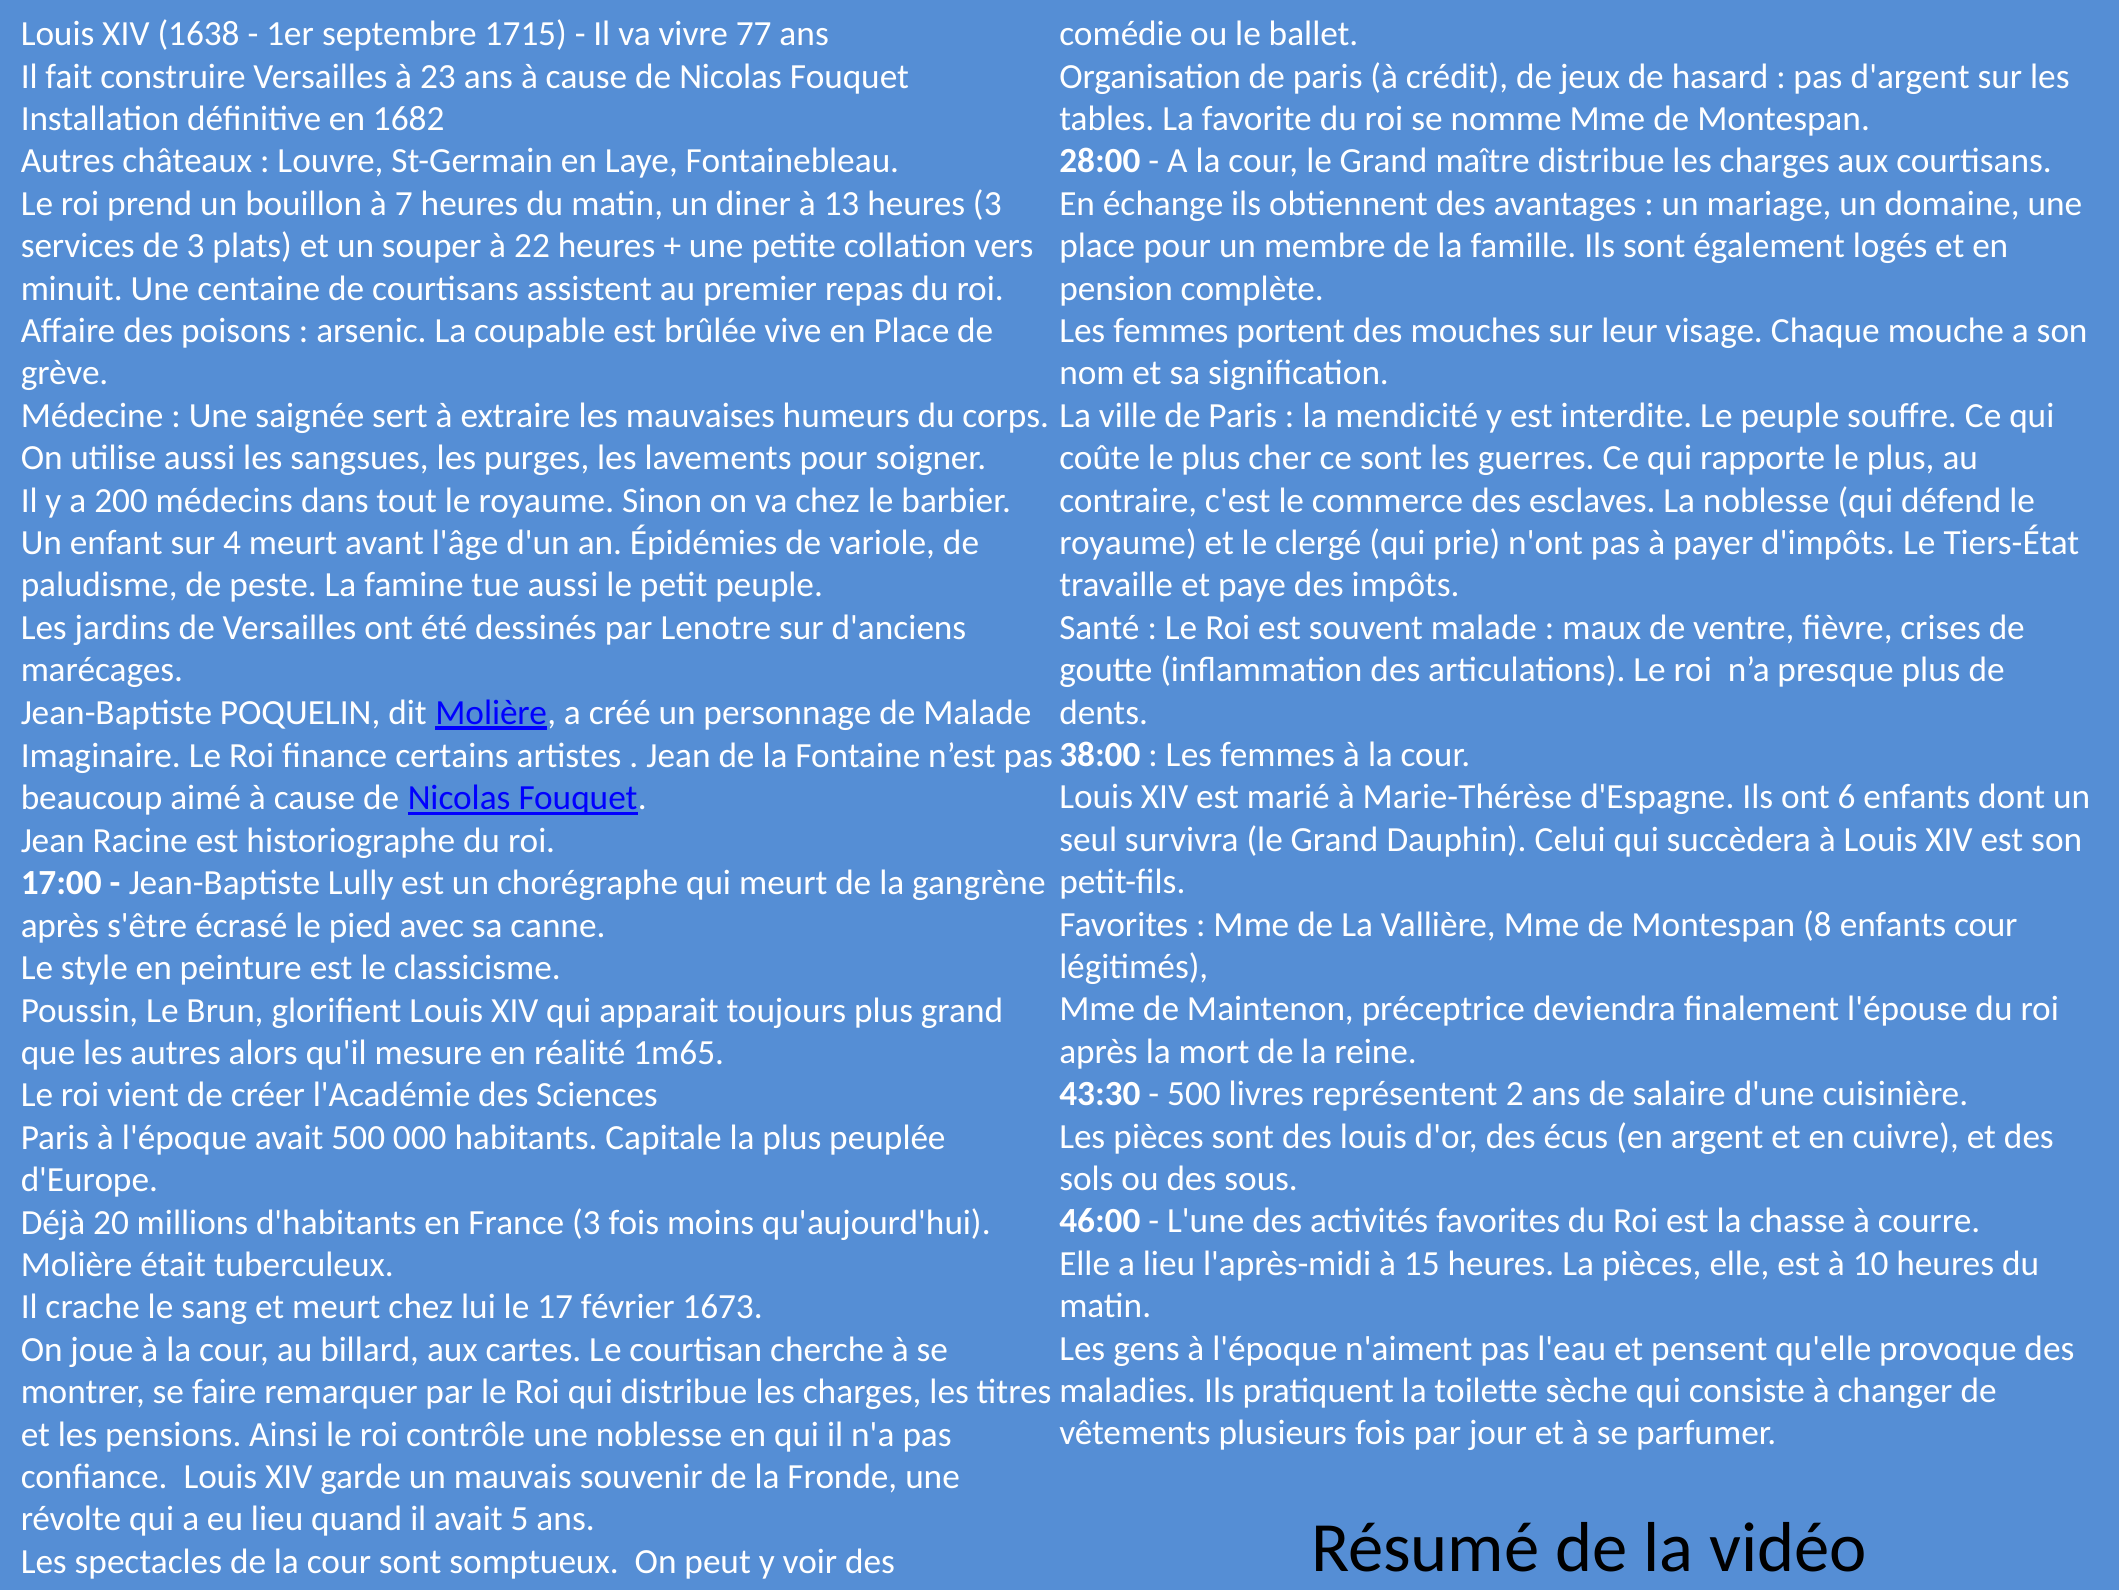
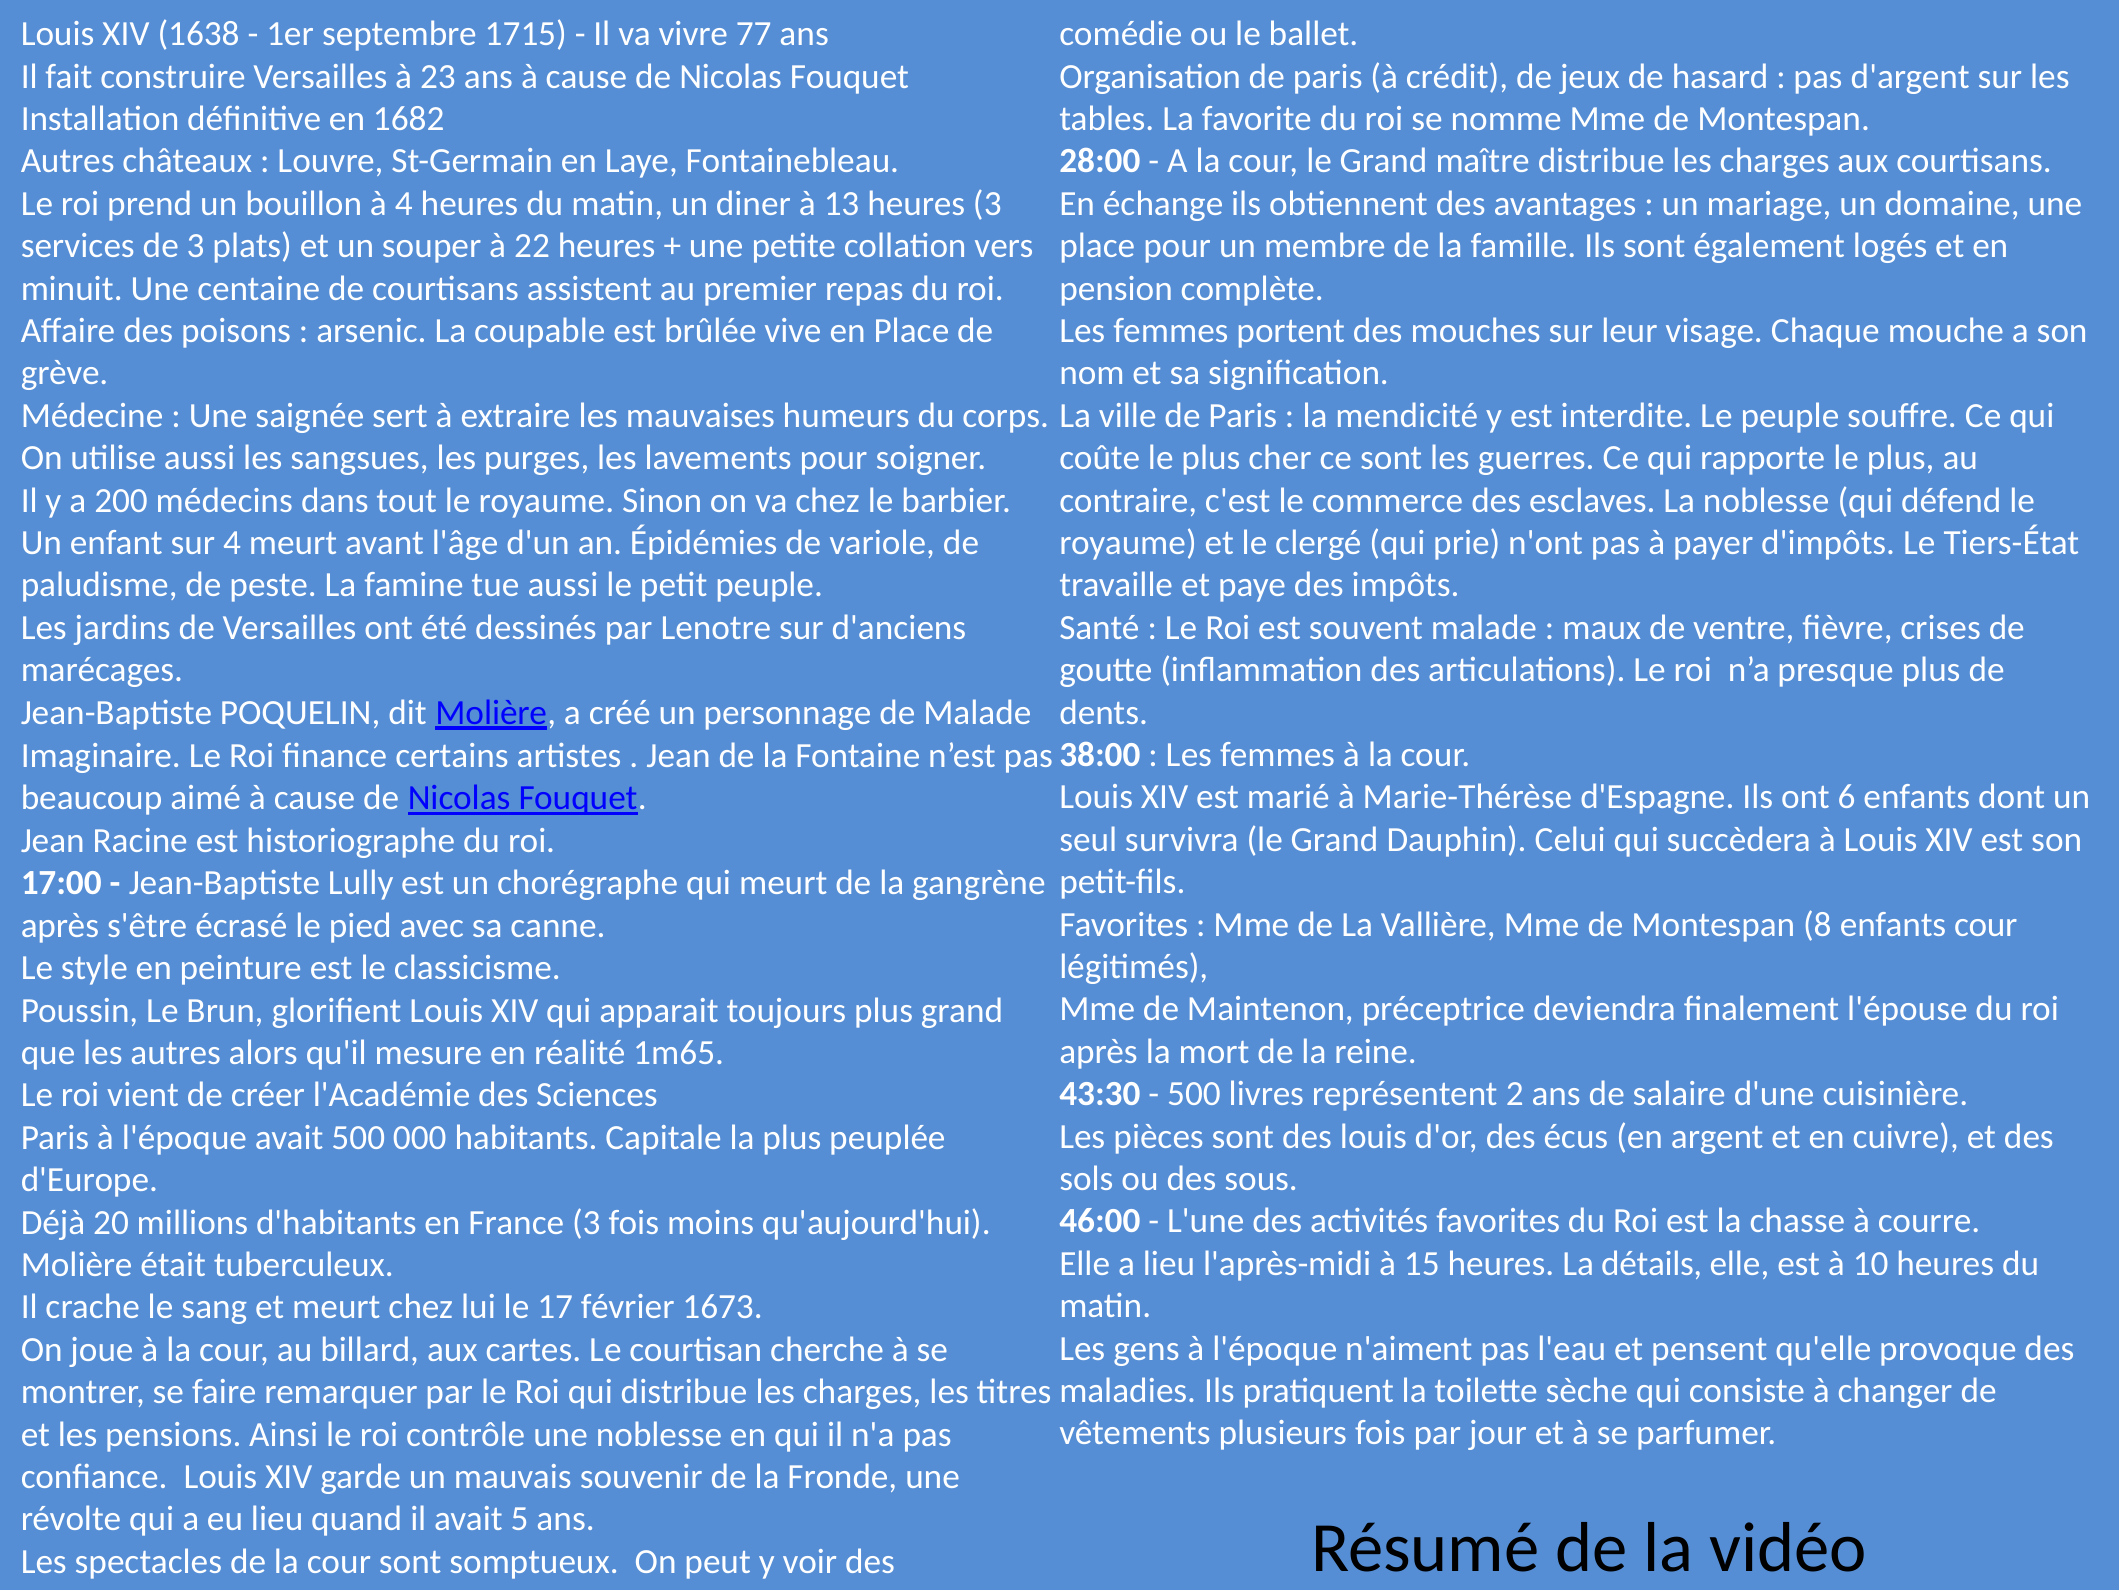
à 7: 7 -> 4 (404, 204)
La pièces: pièces -> détails (1652, 1263)
